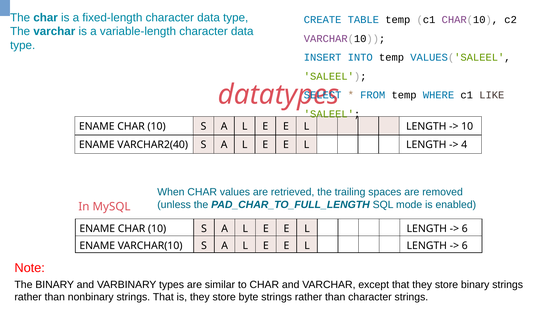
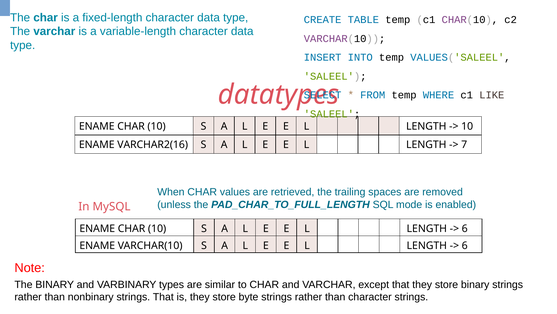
VARCHAR2(40: VARCHAR2(40 -> VARCHAR2(16 (153, 144)
4: 4 -> 7 (464, 144)
